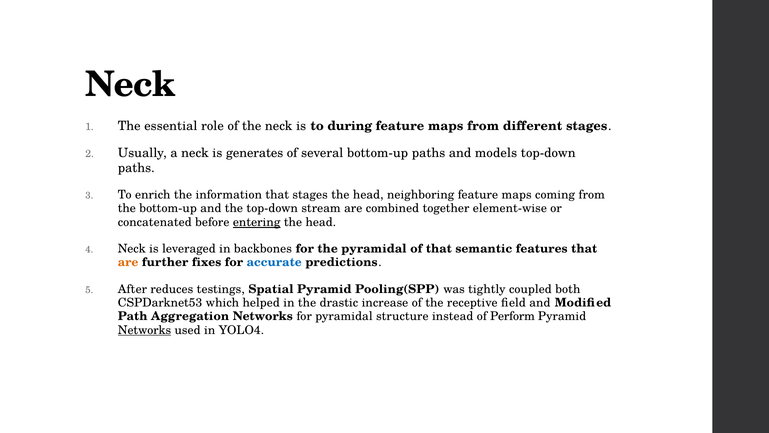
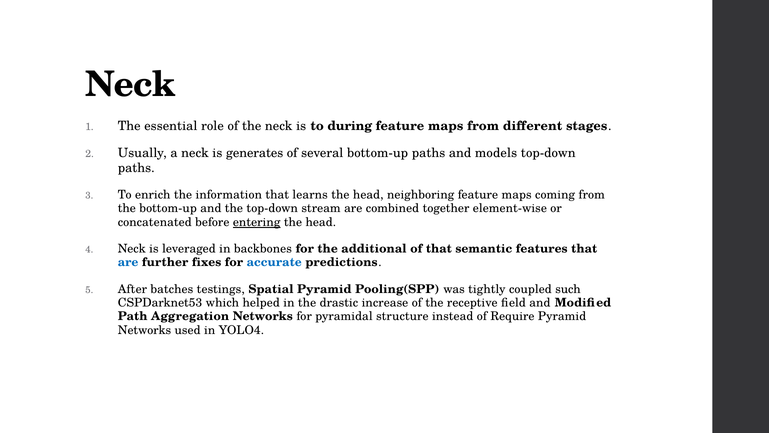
that stages: stages -> learns (310, 195)
the pyramidal: pyramidal -> additional (374, 249)
are colour: orange -> blue (128, 262)
reduces: reduces -> batches (172, 289)
both: both -> such (568, 289)
Perform: Perform -> Require (512, 316)
Networks underline: present -> none (144, 330)
